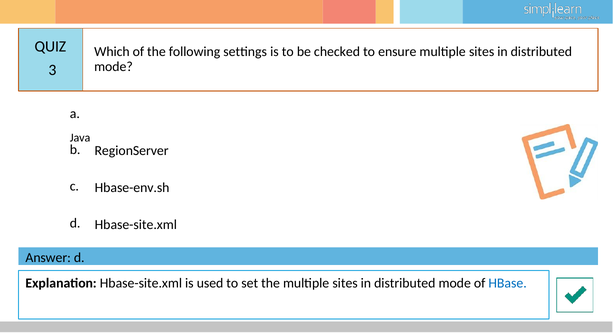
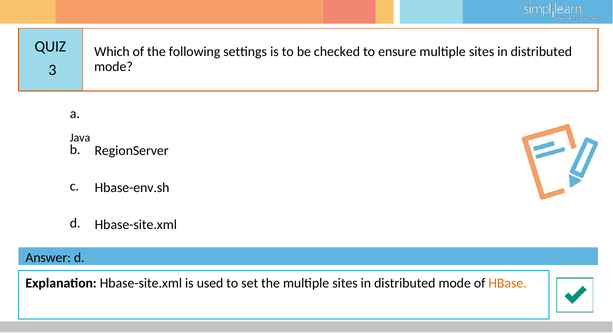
HBase colour: blue -> orange (508, 283)
